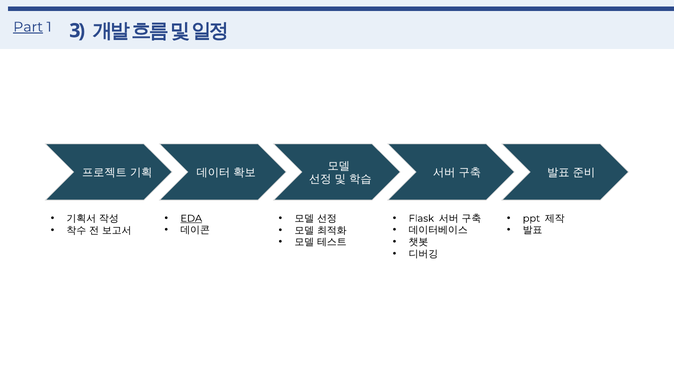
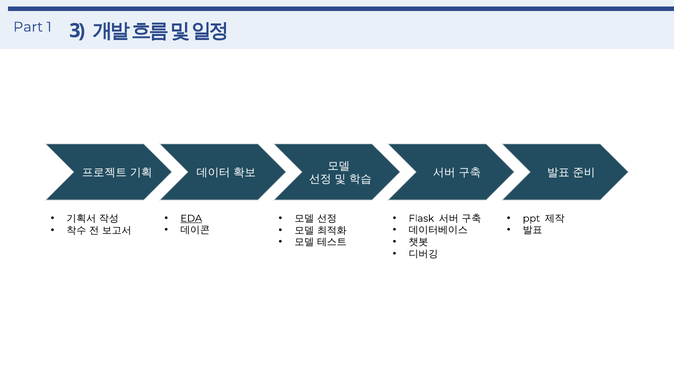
Part underline: present -> none (28, 27)
